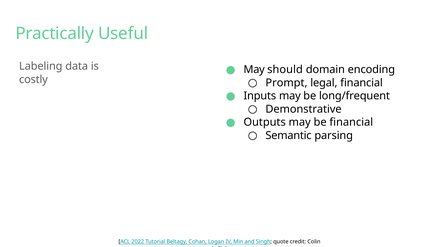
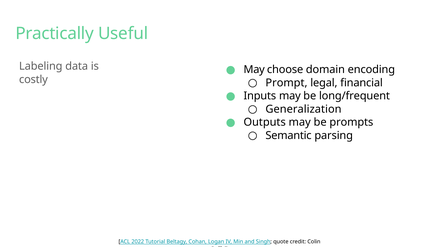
should: should -> choose (285, 70)
Demonstrative: Demonstrative -> Generalization (303, 109)
be ﬁnancial: ﬁnancial -> prompts (351, 122)
